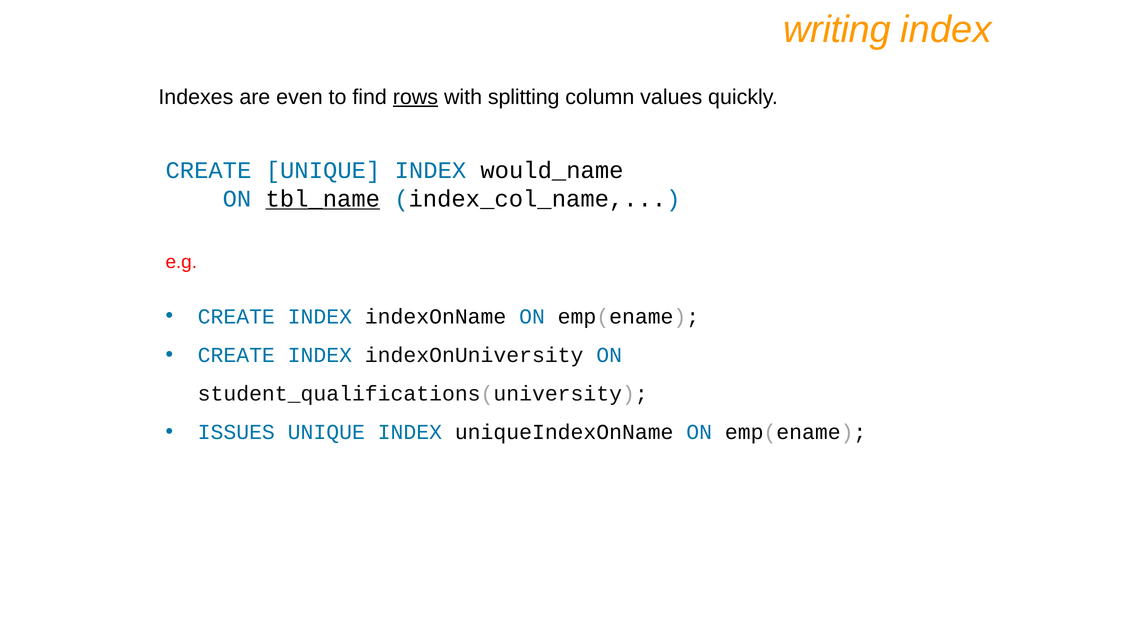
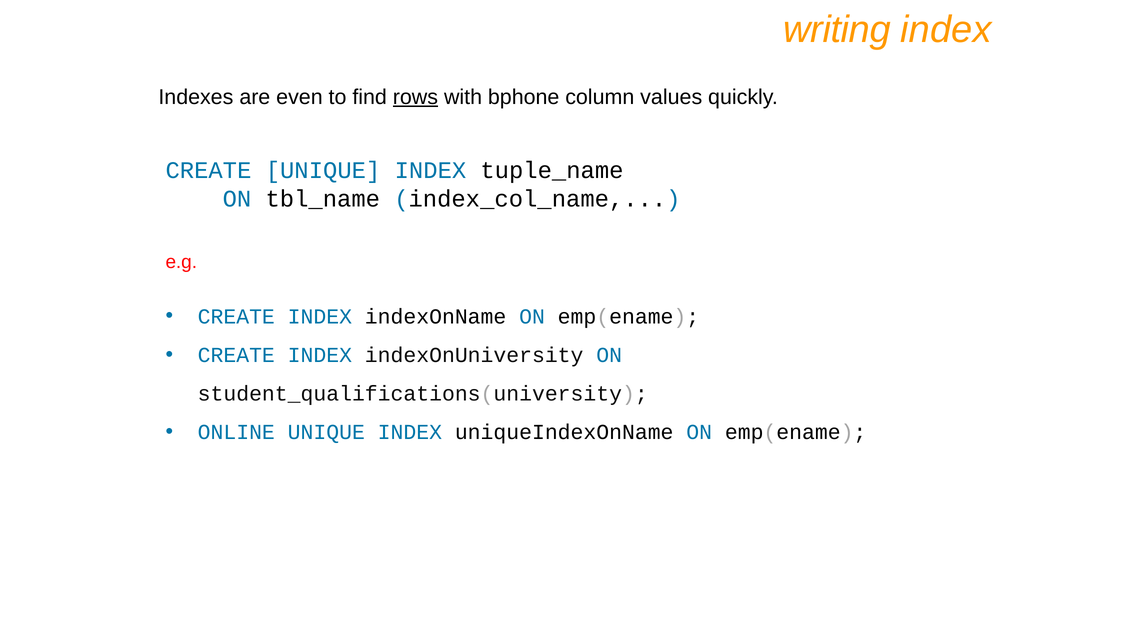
splitting: splitting -> bphone (524, 97)
would_name: would_name -> tuple_name (552, 170)
tbl_name underline: present -> none (323, 199)
ISSUES: ISSUES -> ONLINE (236, 432)
